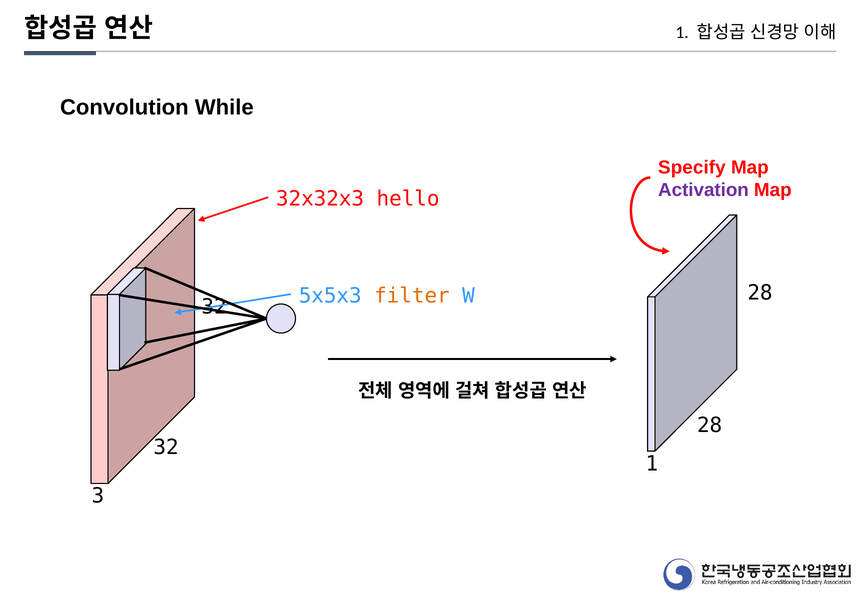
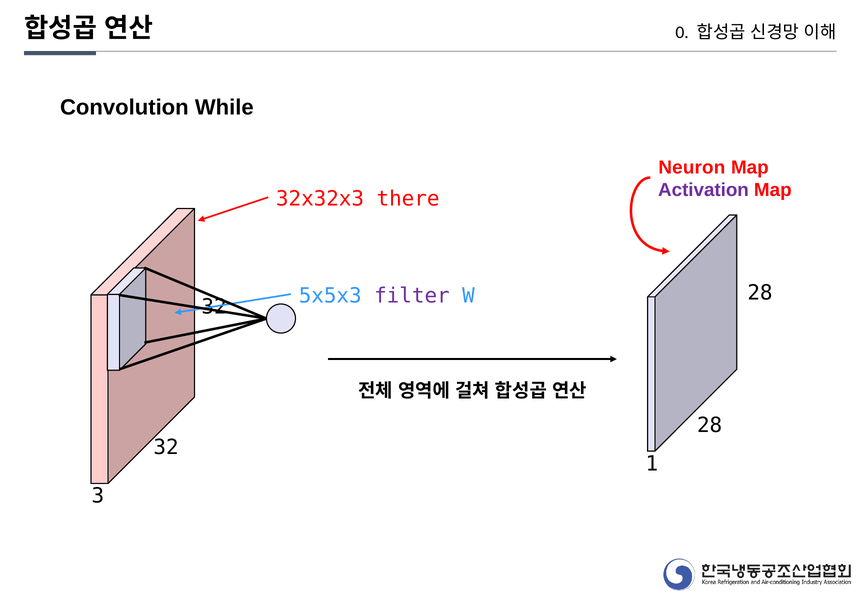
1: 1 -> 0 (682, 33)
Specify: Specify -> Neuron (692, 167)
hello: hello -> there (408, 198)
filter colour: orange -> purple (412, 295)
